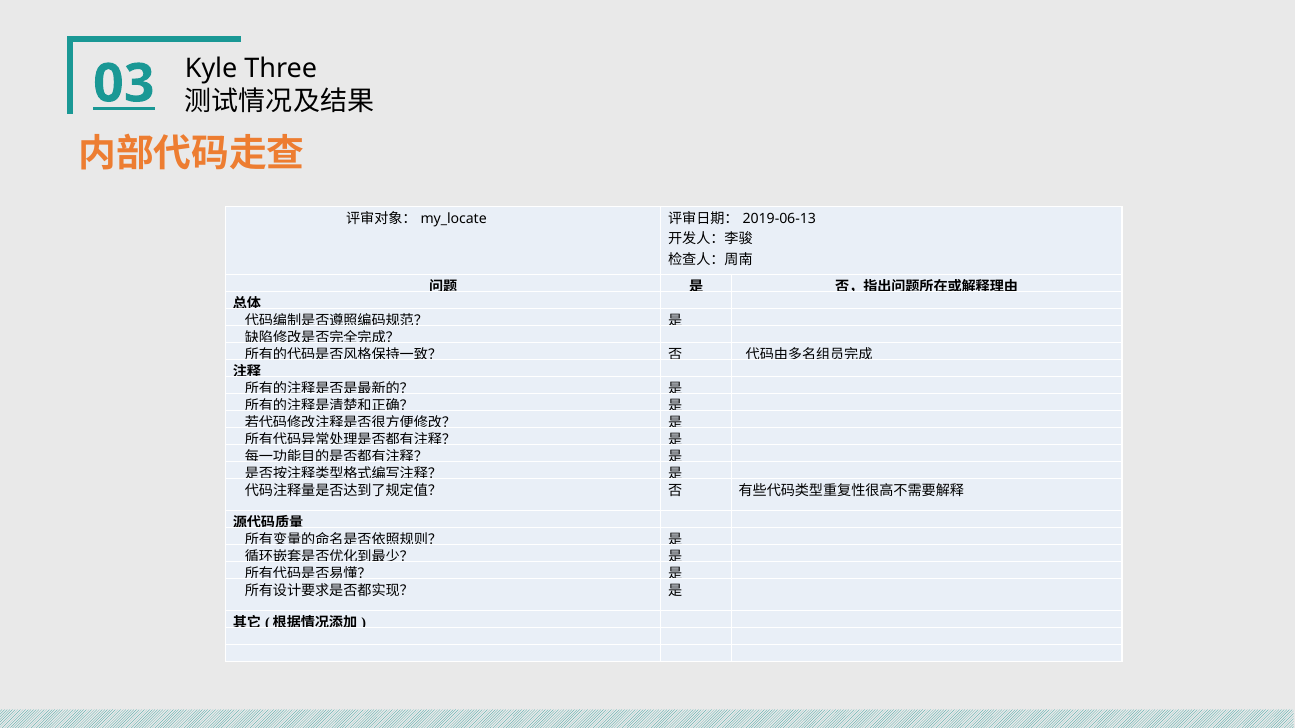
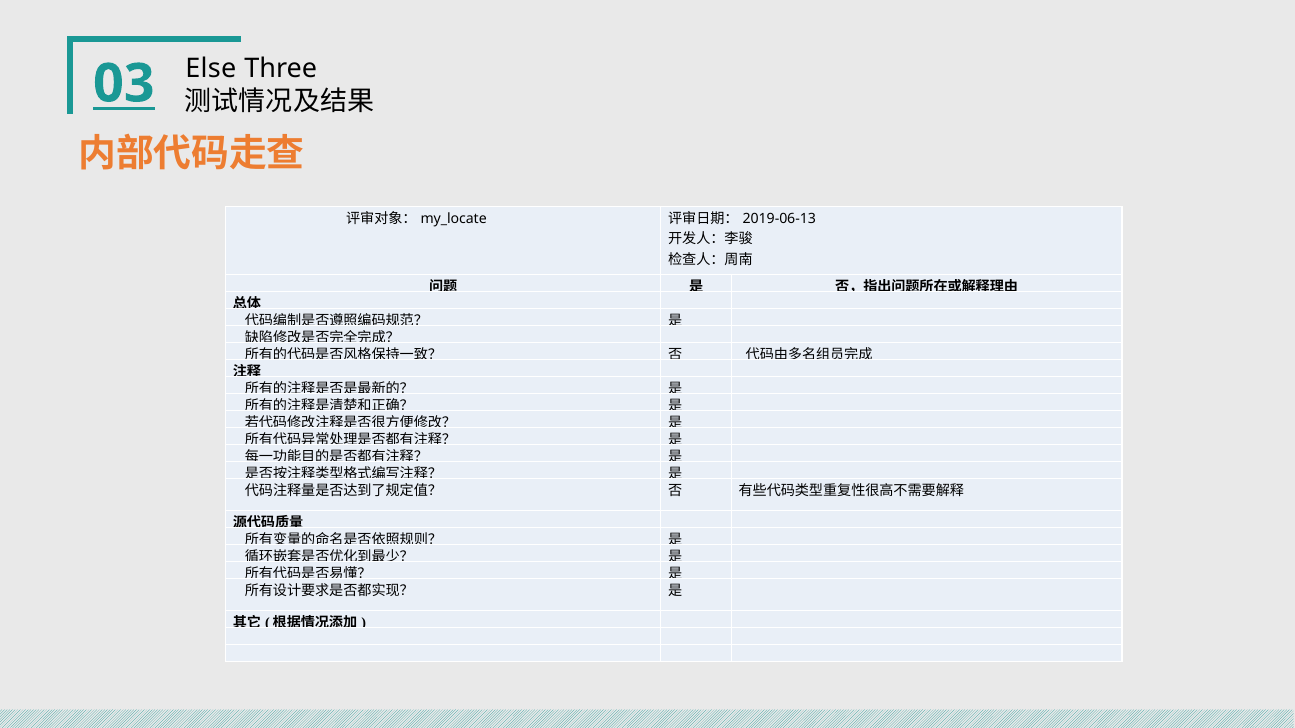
Kyle: Kyle -> Else (211, 69)
